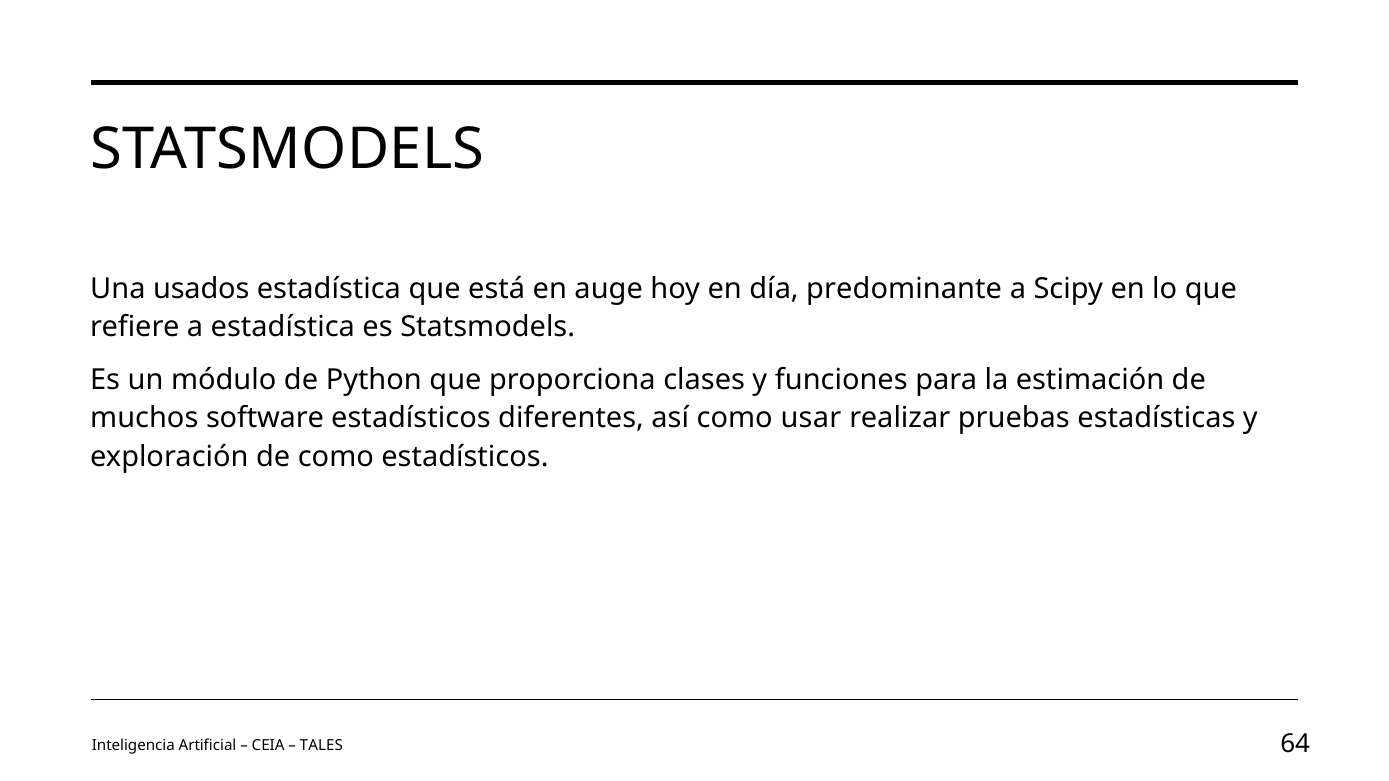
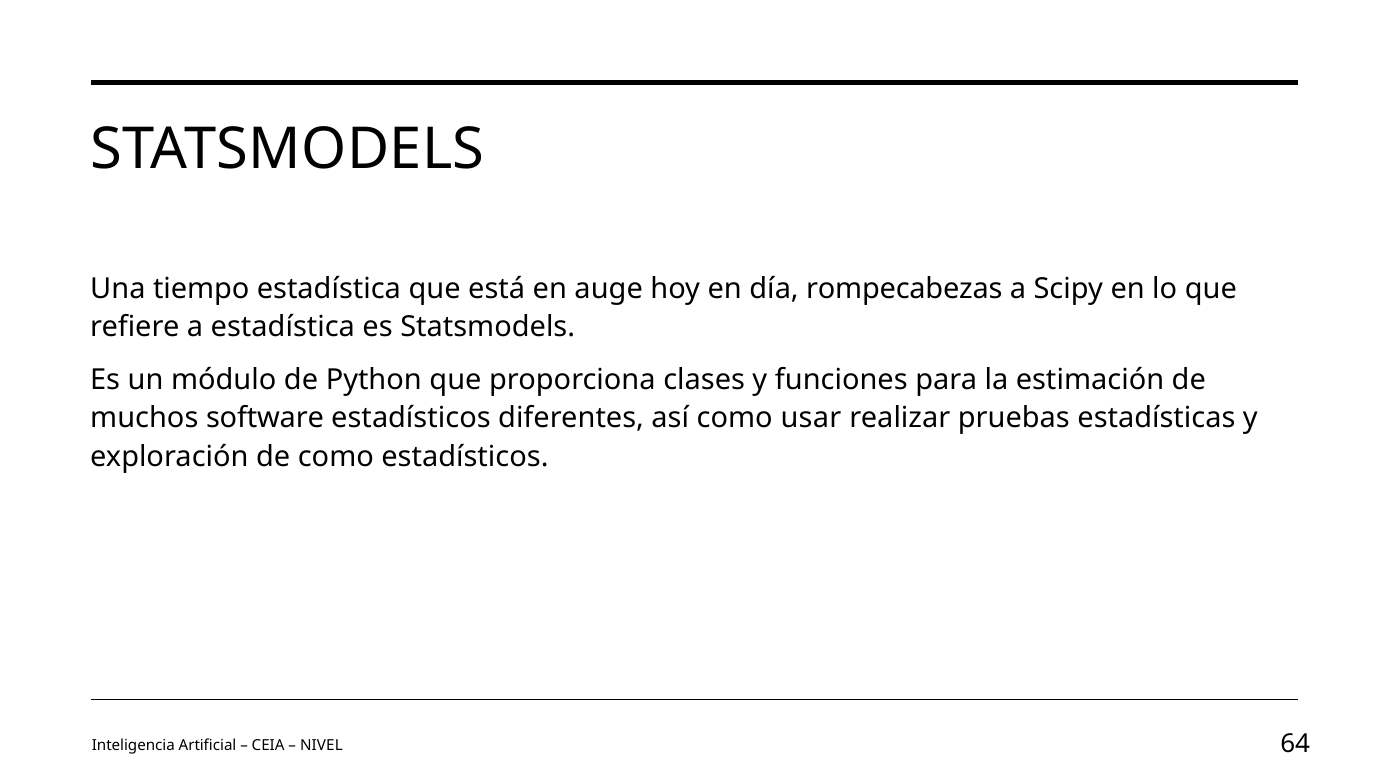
usados: usados -> tiempo (201, 289)
predominante: predominante -> rompecabezas (904, 289)
TALES: TALES -> NIVEL (321, 746)
